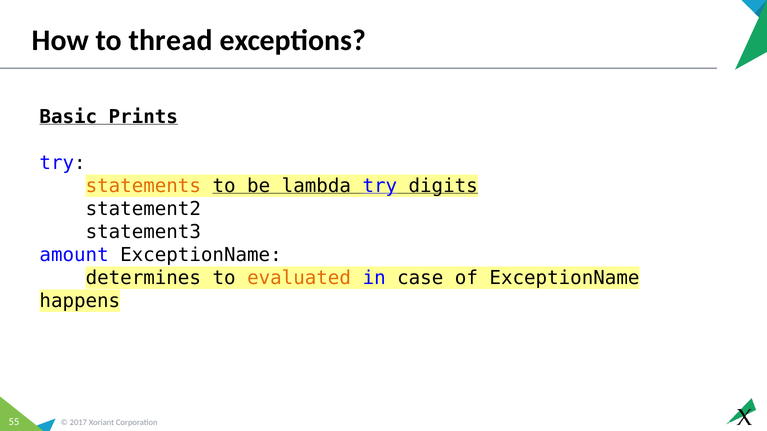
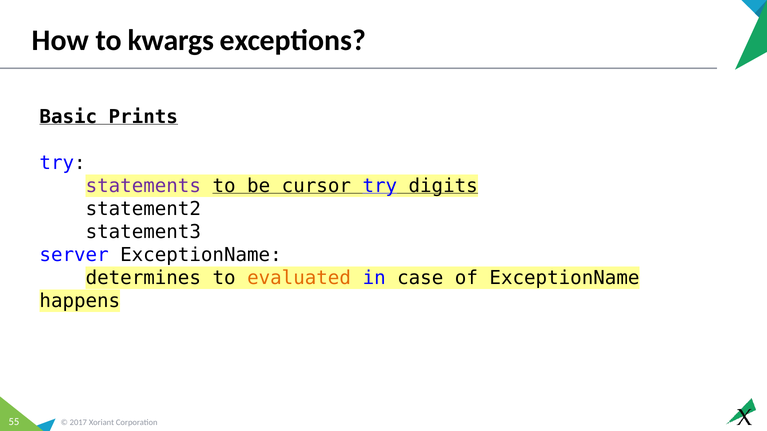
thread: thread -> kwargs (171, 40)
statements colour: orange -> purple (143, 186)
lambda: lambda -> cursor (316, 186)
amount: amount -> server (74, 255)
